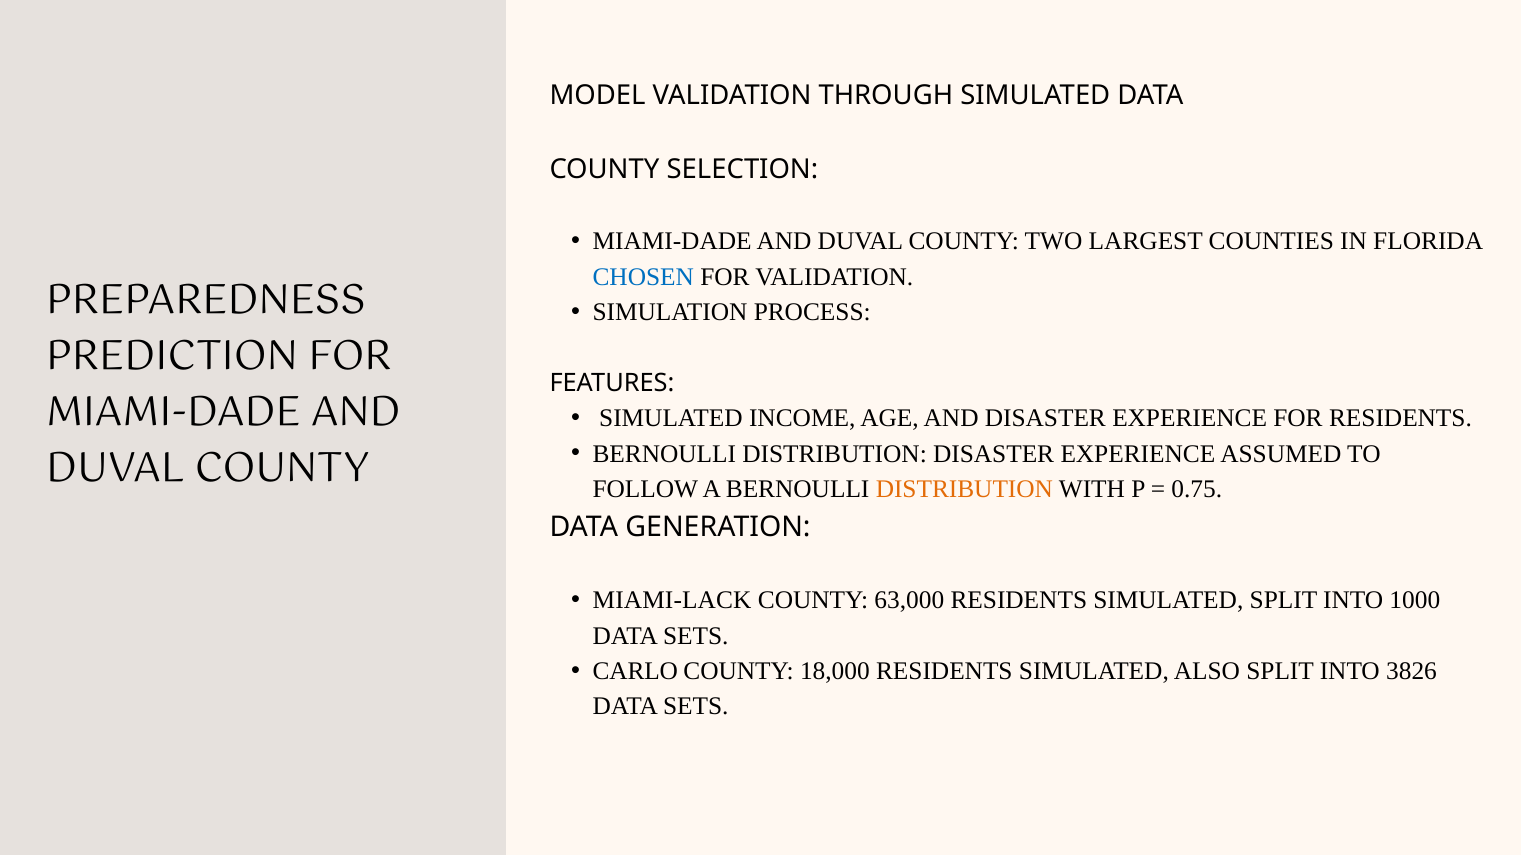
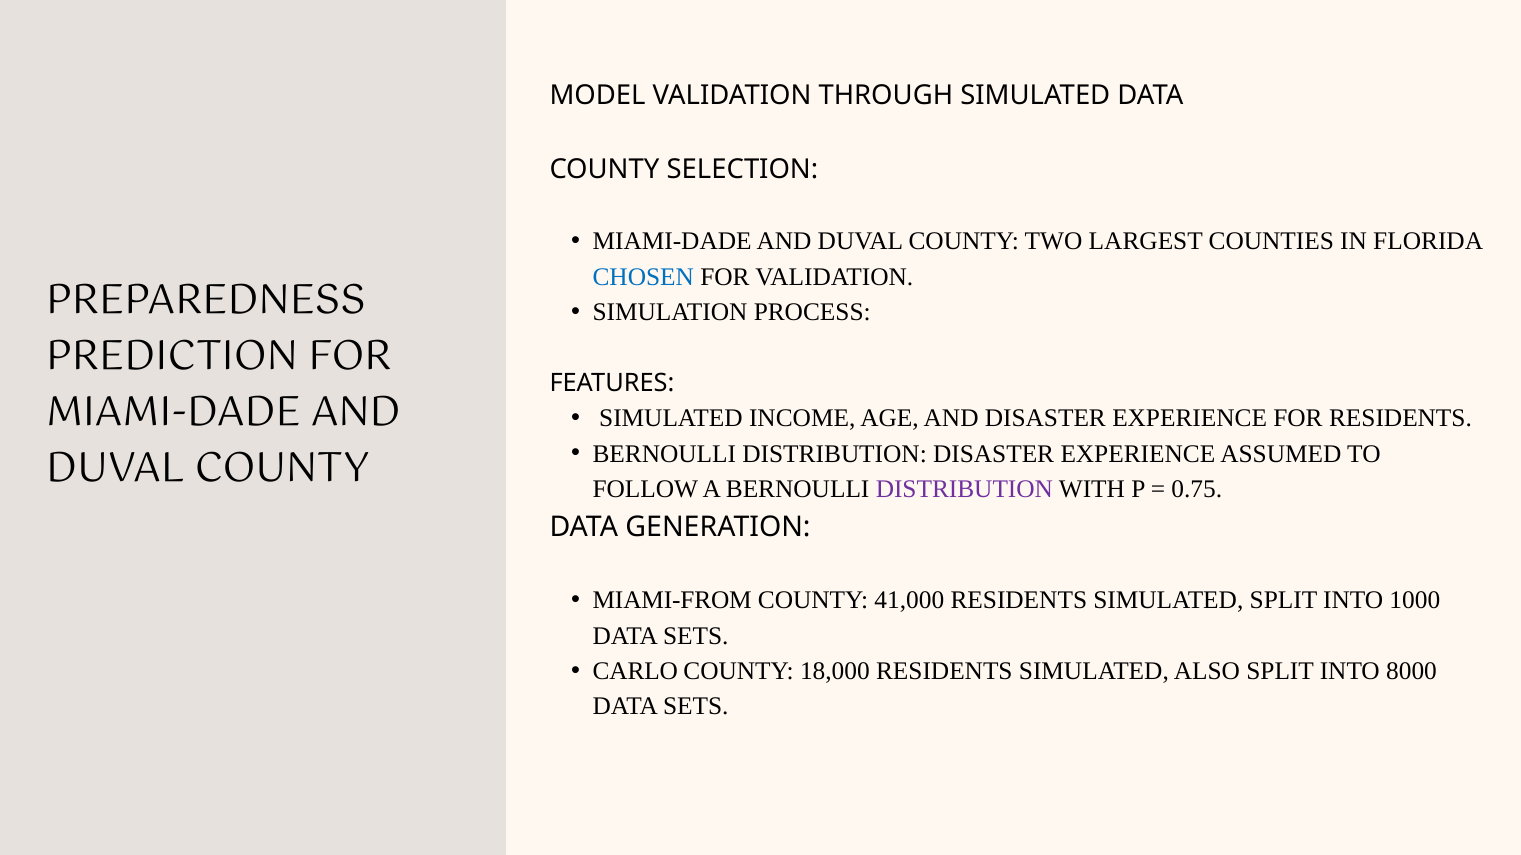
DISTRIBUTION colour: orange -> purple (964, 490)
MIAMI-LACK: MIAMI-LACK -> MIAMI-FROM (672, 601)
63,000: 63,000 -> 41,000 (909, 601)
3826: 3826 -> 8000 (1412, 672)
